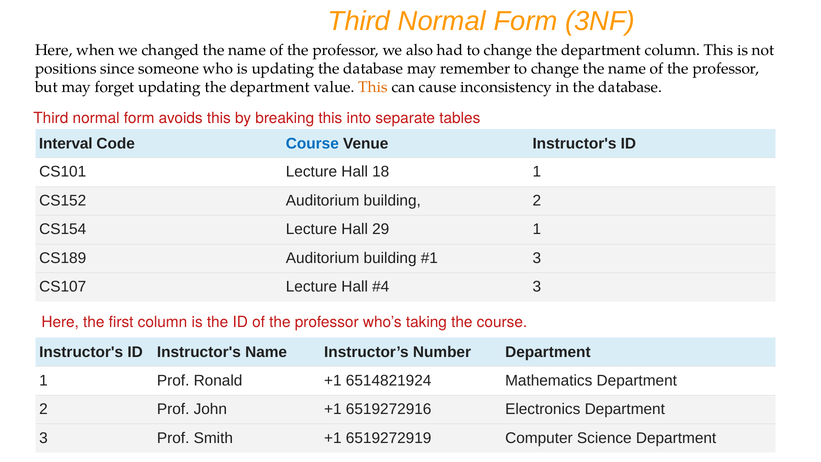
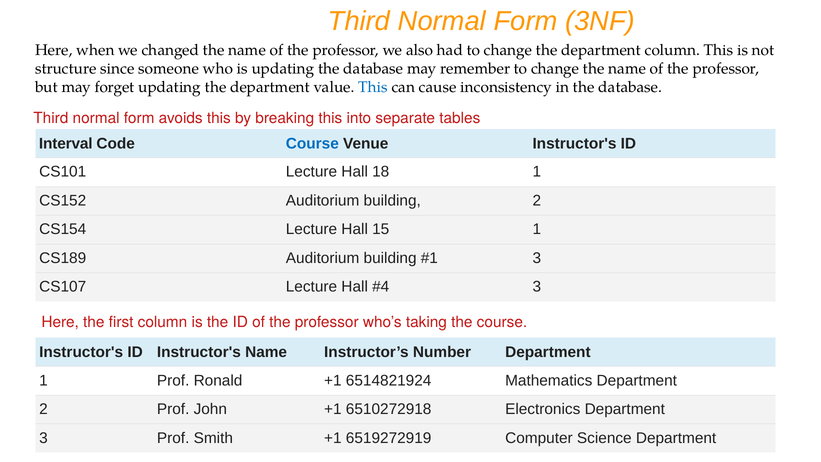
positions: positions -> structure (66, 69)
This colour: orange -> blue (373, 87)
29: 29 -> 15 (381, 229)
6519272916: 6519272916 -> 6510272918 (389, 409)
